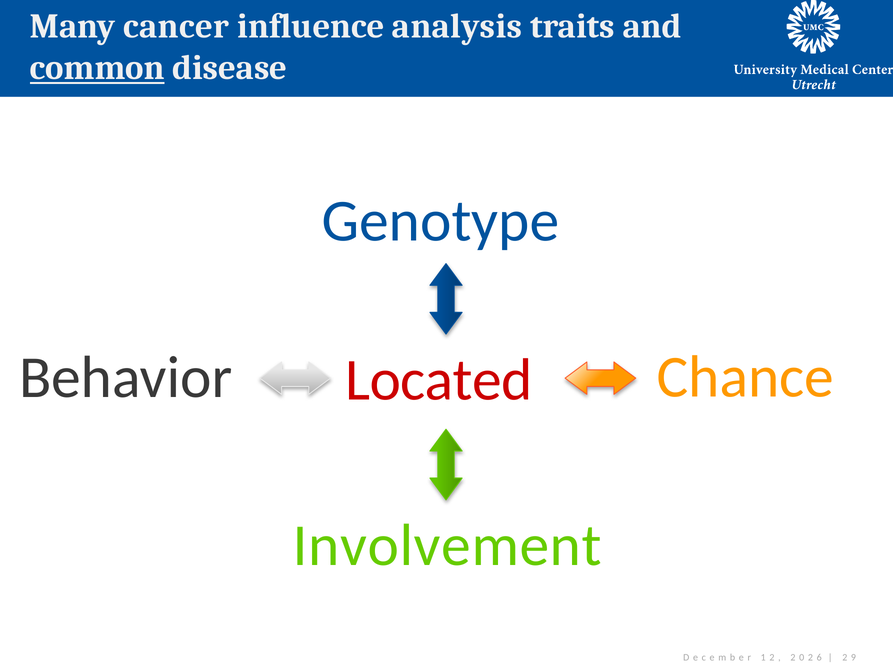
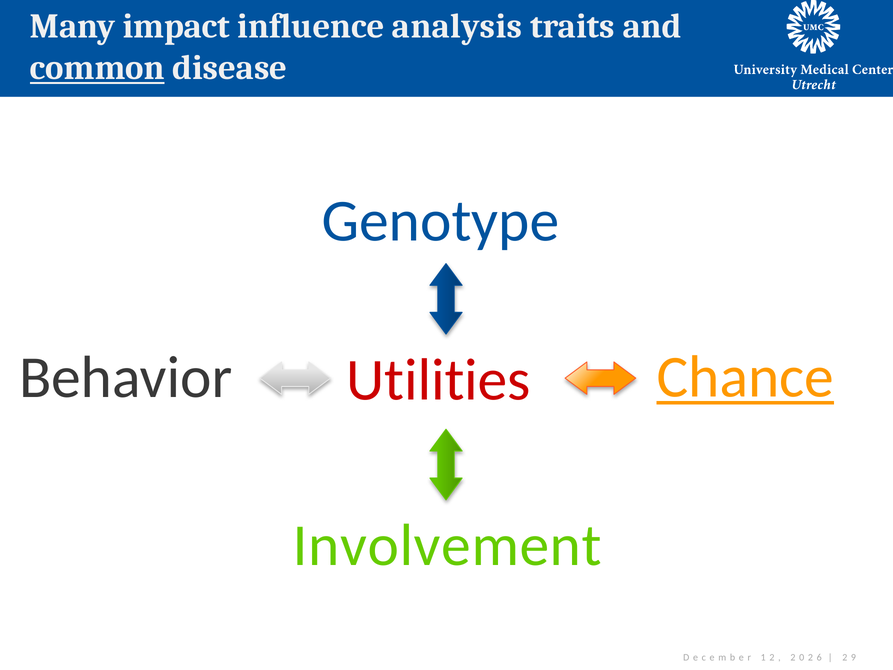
cancer: cancer -> impact (176, 26)
Chance underline: none -> present (745, 377)
Located: Located -> Utilities (439, 380)
